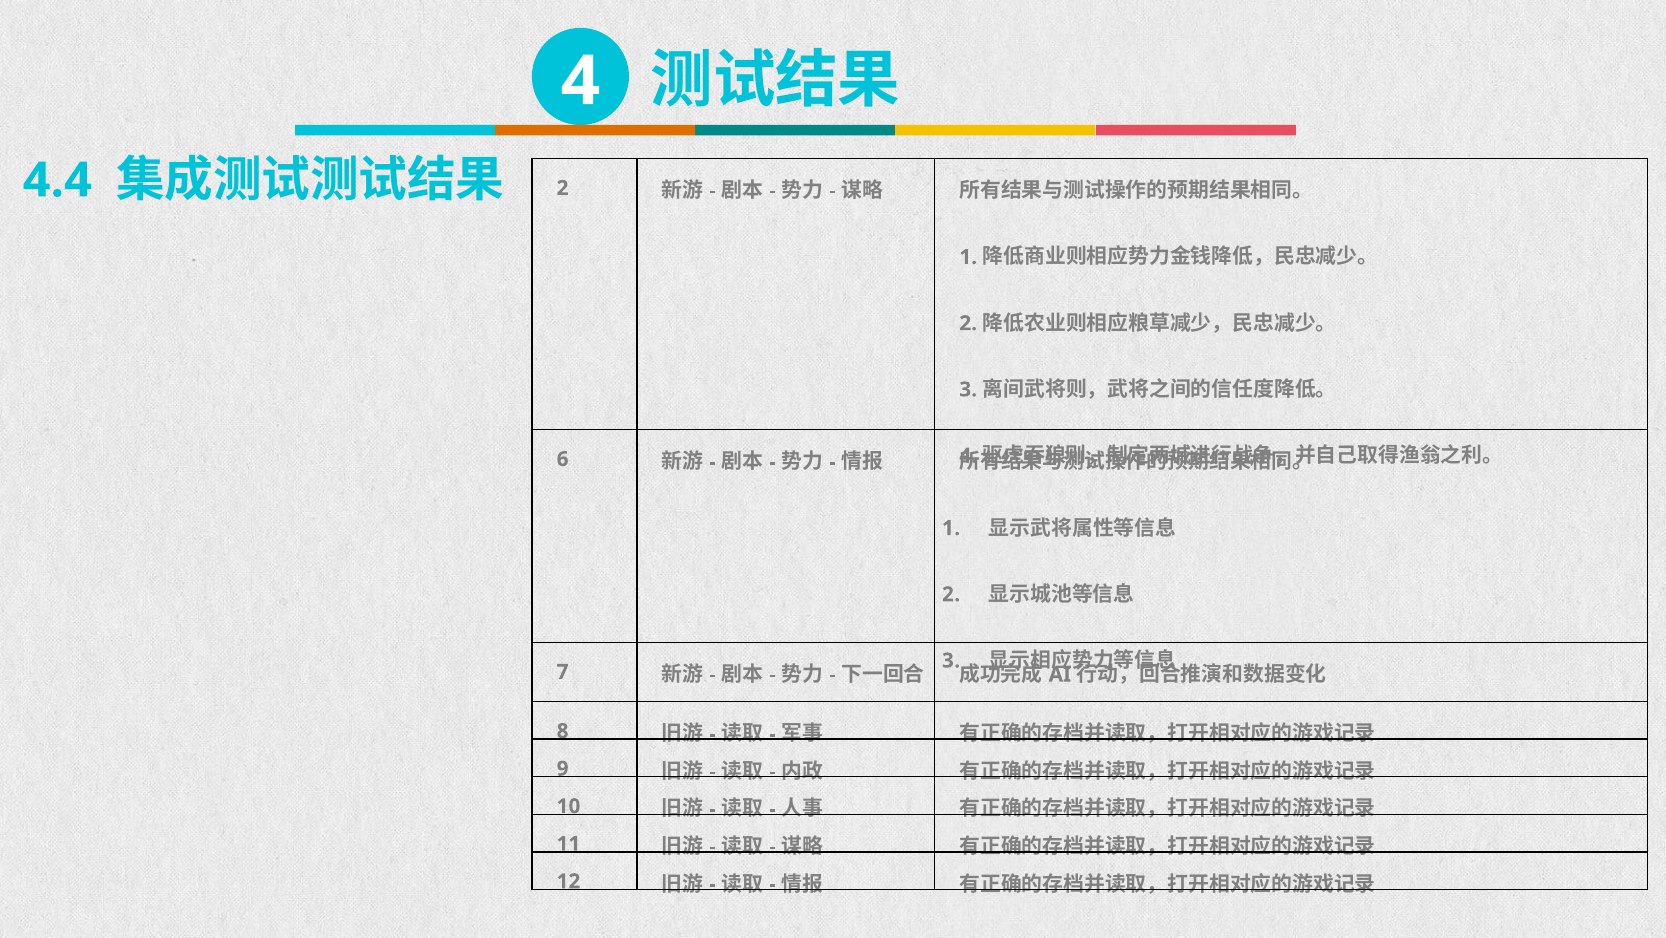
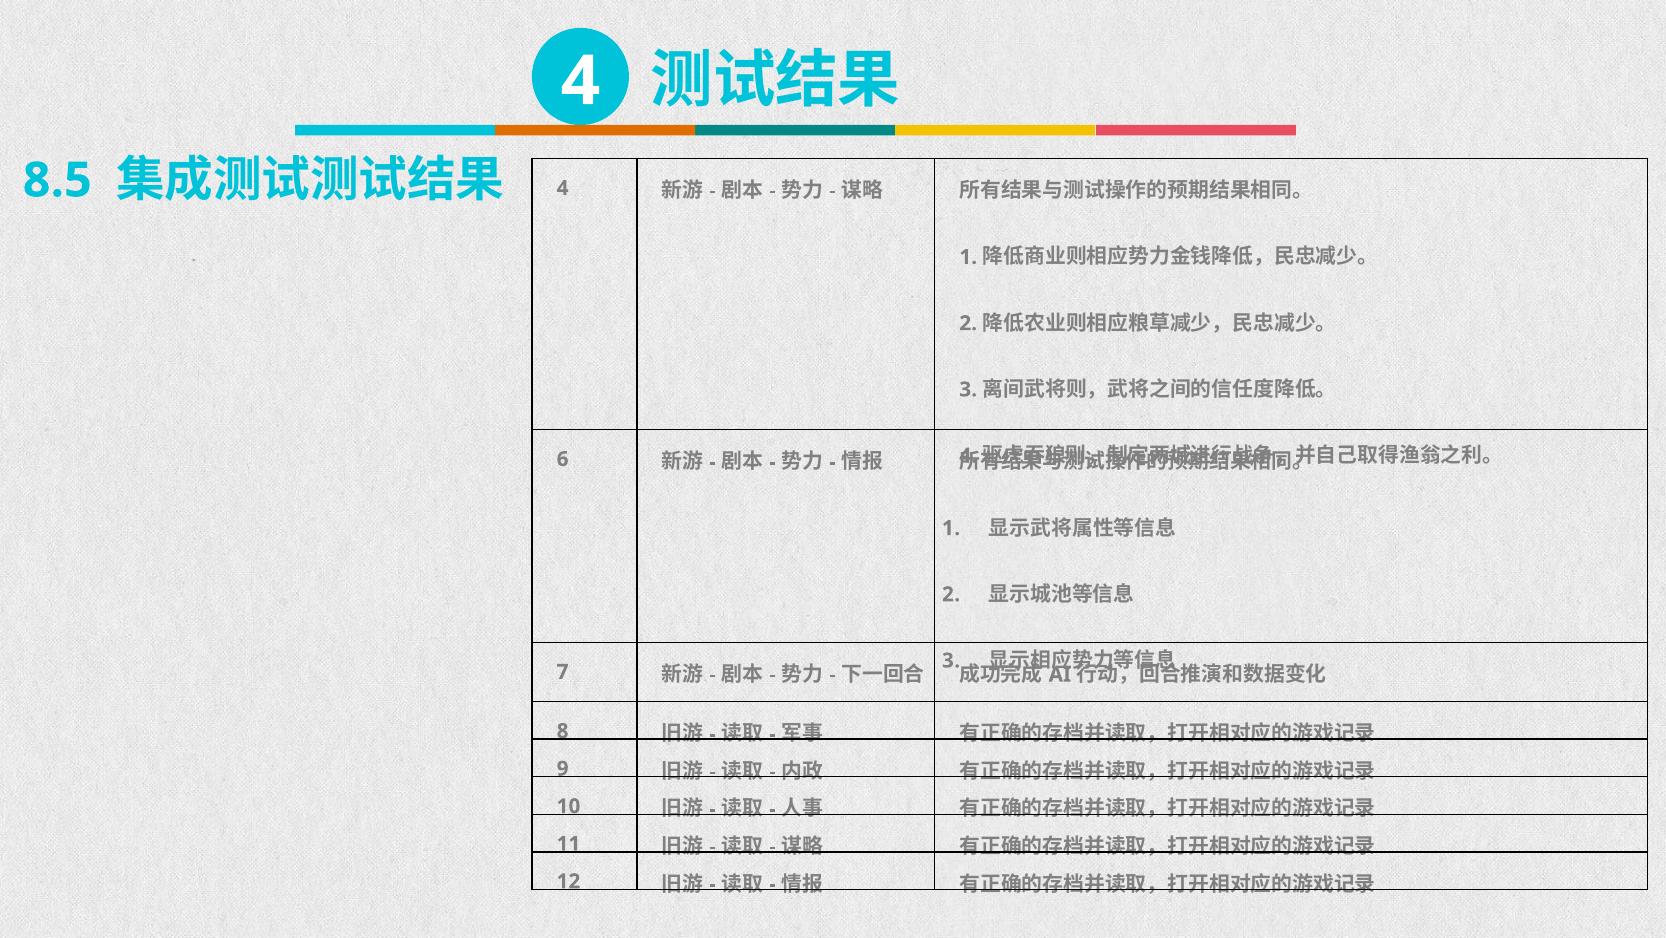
4.4: 4.4 -> 8.5 (57, 180)
2: 2 -> 4 (563, 188)
